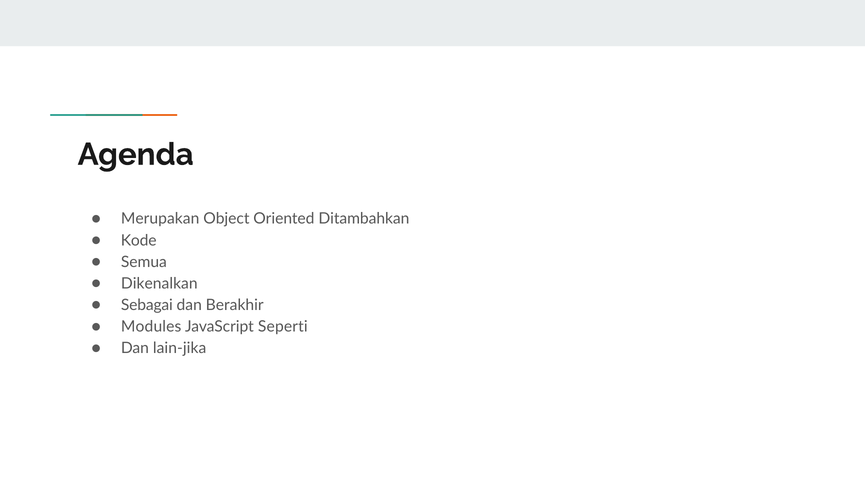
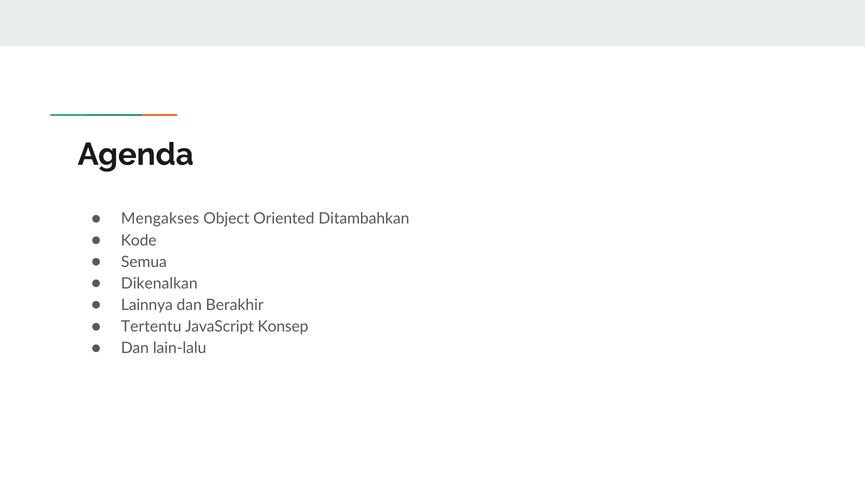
Merupakan: Merupakan -> Mengakses (160, 219)
Sebagai: Sebagai -> Lainnya (147, 305)
Modules: Modules -> Tertentu (151, 326)
Seperti: Seperti -> Konsep (283, 326)
lain-jika: lain-jika -> lain-lalu (180, 348)
